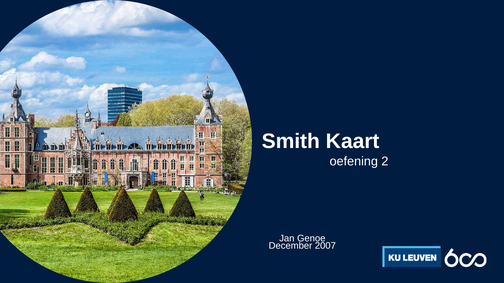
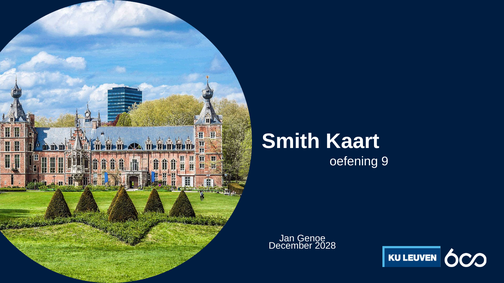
2: 2 -> 9 (385, 161)
2007: 2007 -> 2028 (325, 246)
